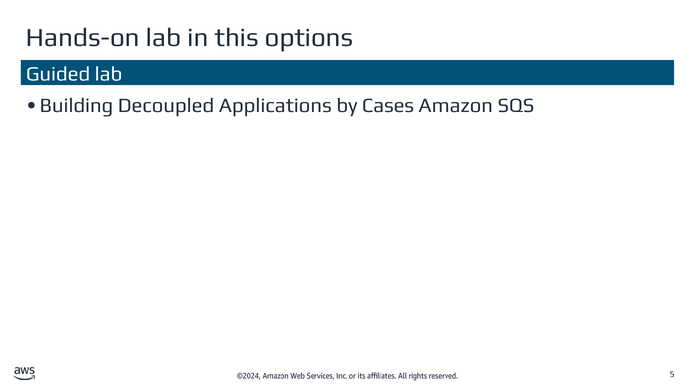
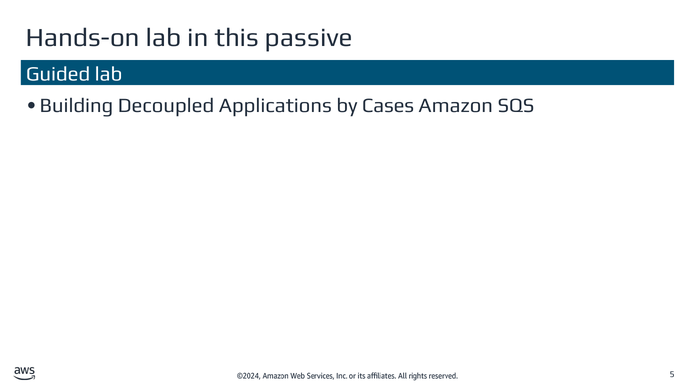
options: options -> passive (309, 38)
